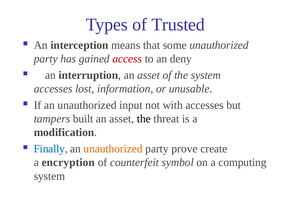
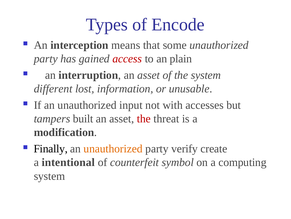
Trusted: Trusted -> Encode (178, 24)
deny: deny -> plain (181, 59)
accesses: accesses -> different (53, 89)
the colour: black -> red (144, 118)
Finally colour: blue -> black (51, 148)
prove: prove -> verify (185, 148)
encryption: encryption -> intentional (68, 162)
